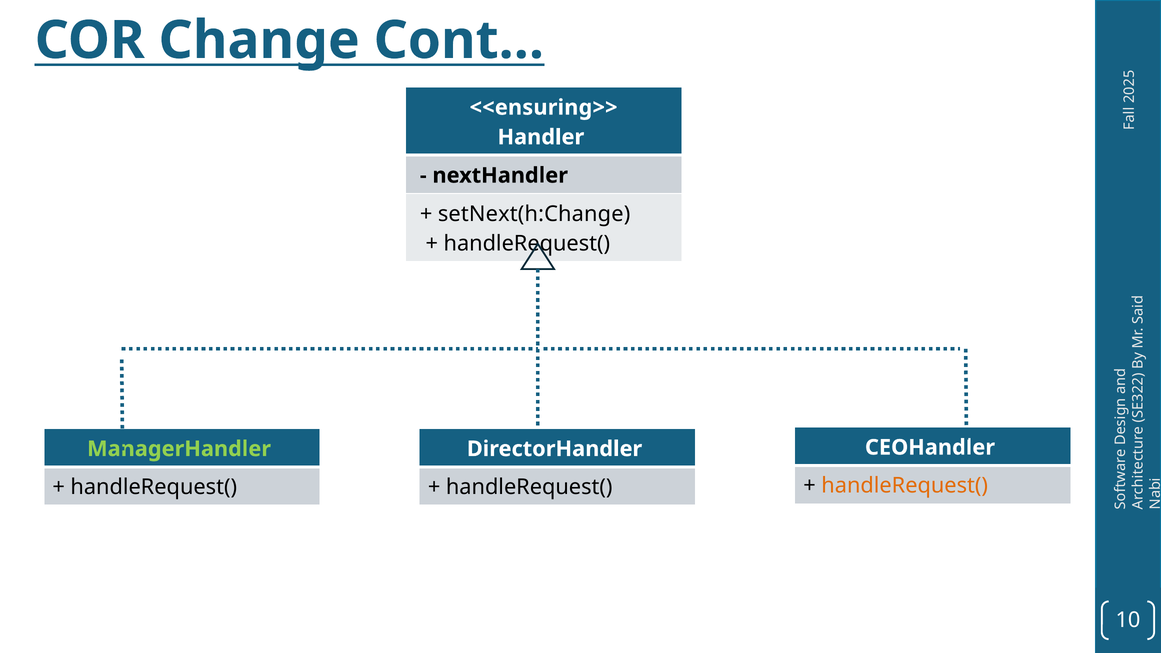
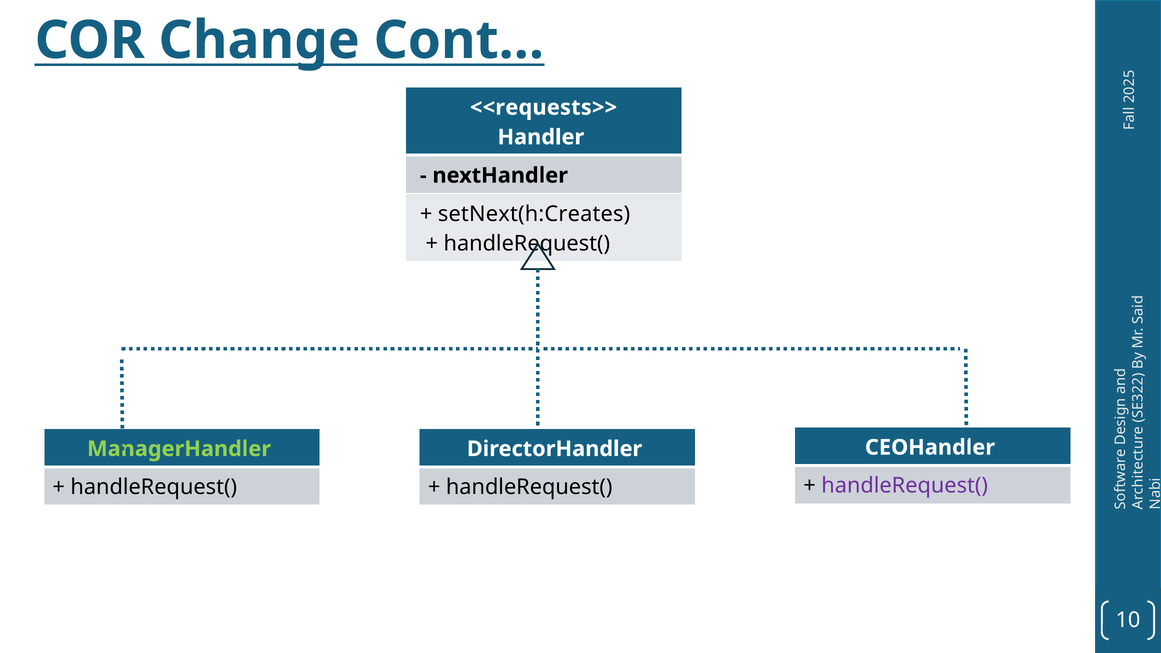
<<ensuring>>: <<ensuring>> -> <<requests>> (544, 108)
setNext(h:Change: setNext(h:Change -> setNext(h:Creates (534, 214)
handleRequest( colour: orange -> purple (905, 486)
